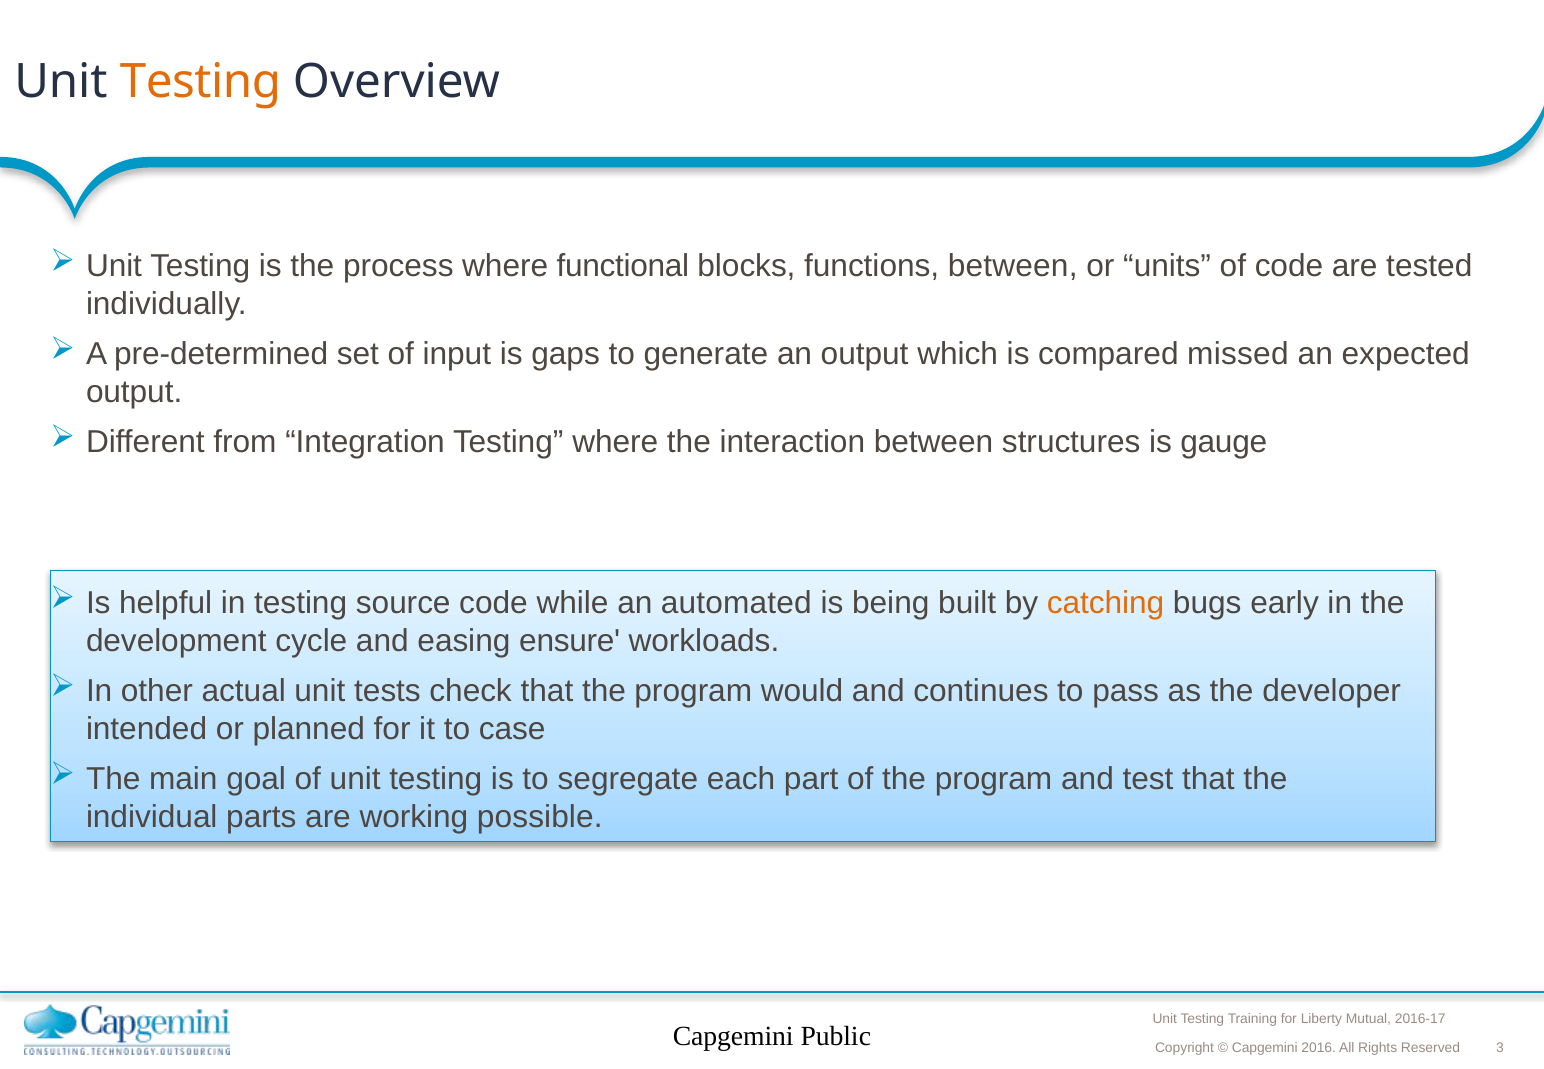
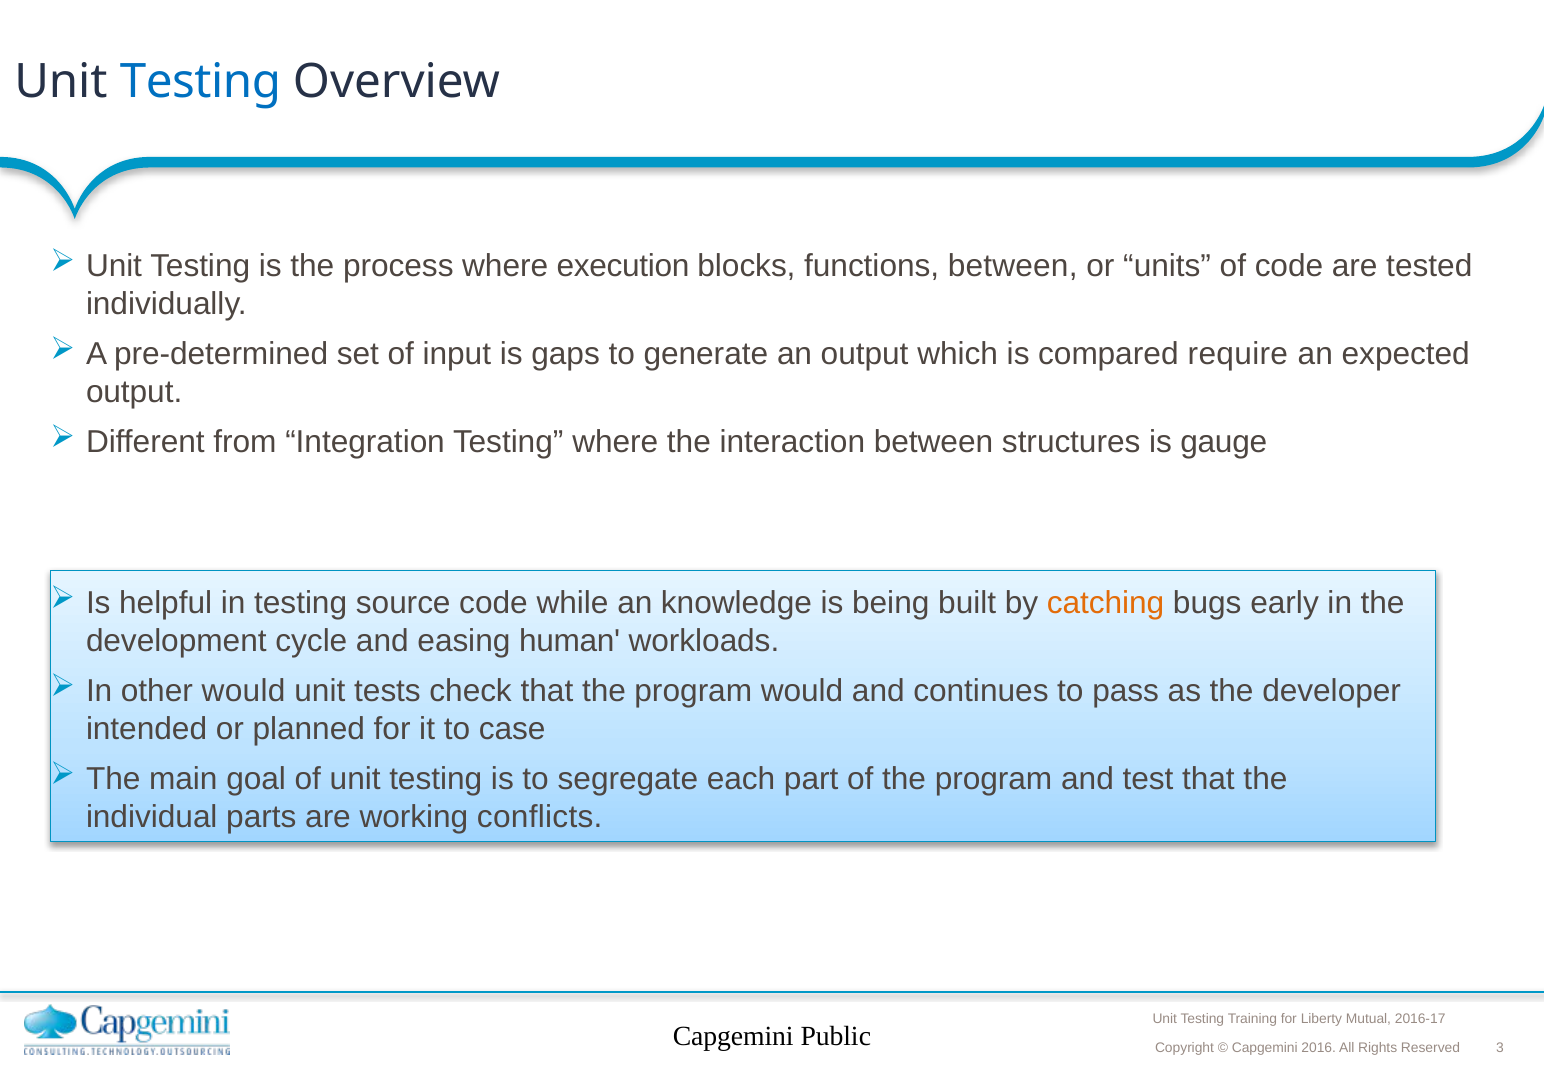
Testing colour: orange -> blue (200, 81)
functional: functional -> execution (623, 267)
missed: missed -> require (1238, 354)
automated: automated -> knowledge (736, 603)
ensure: ensure -> human (570, 641)
other actual: actual -> would (244, 691)
possible: possible -> conflicts (540, 817)
